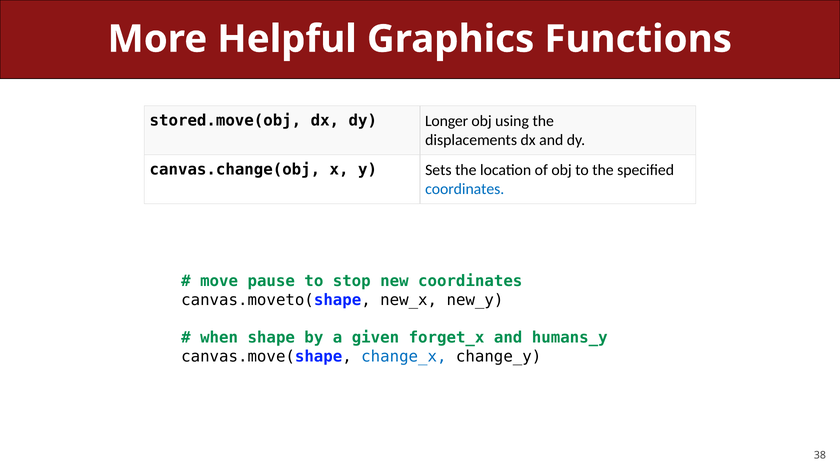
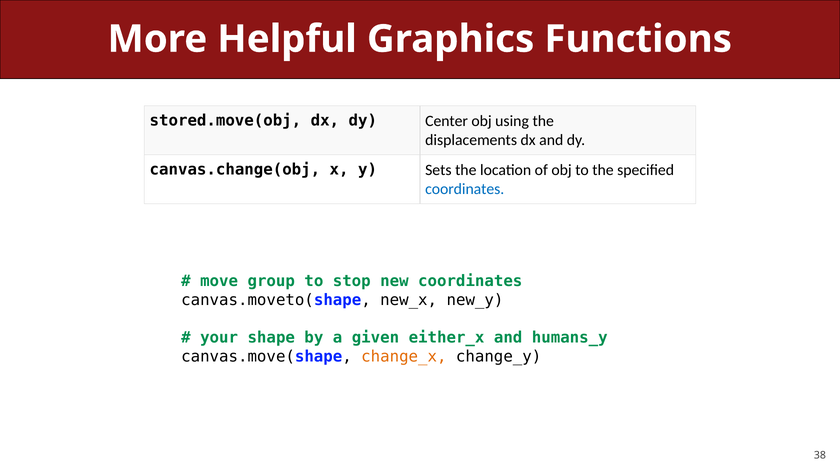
Longer: Longer -> Center (447, 121)
pause: pause -> group (271, 281)
when: when -> your (219, 338)
forget_x: forget_x -> either_x (447, 338)
change_x colour: blue -> orange (404, 357)
